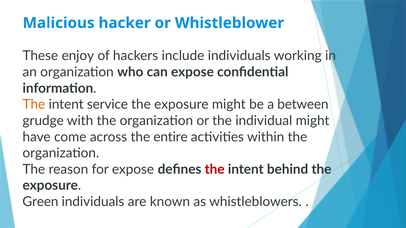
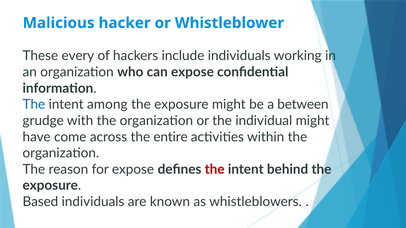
enjoy: enjoy -> every (78, 56)
The colour: orange -> blue (34, 105)
service: service -> among (107, 105)
Green: Green -> Based (40, 202)
